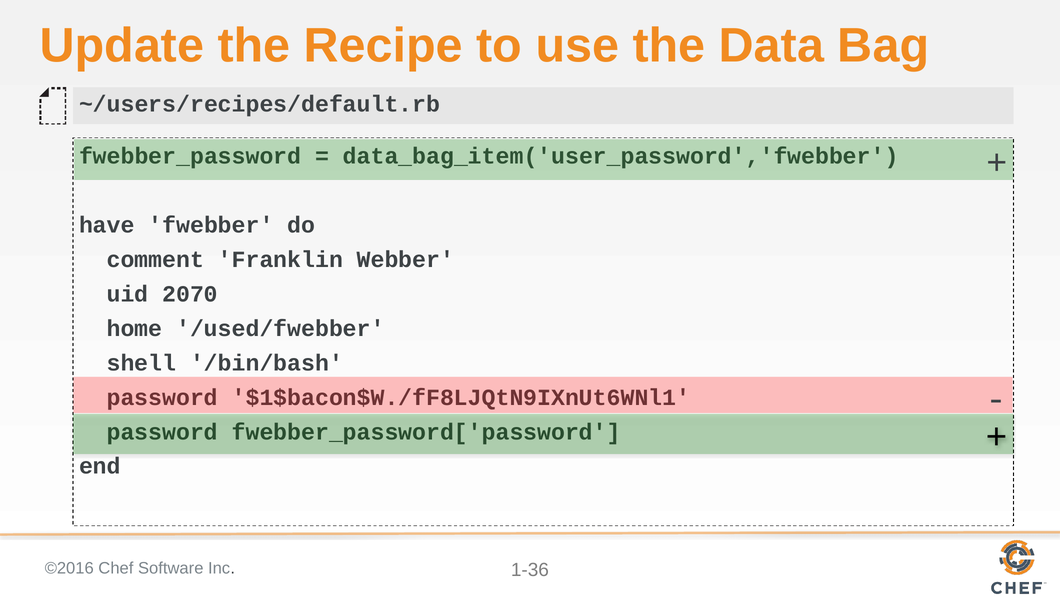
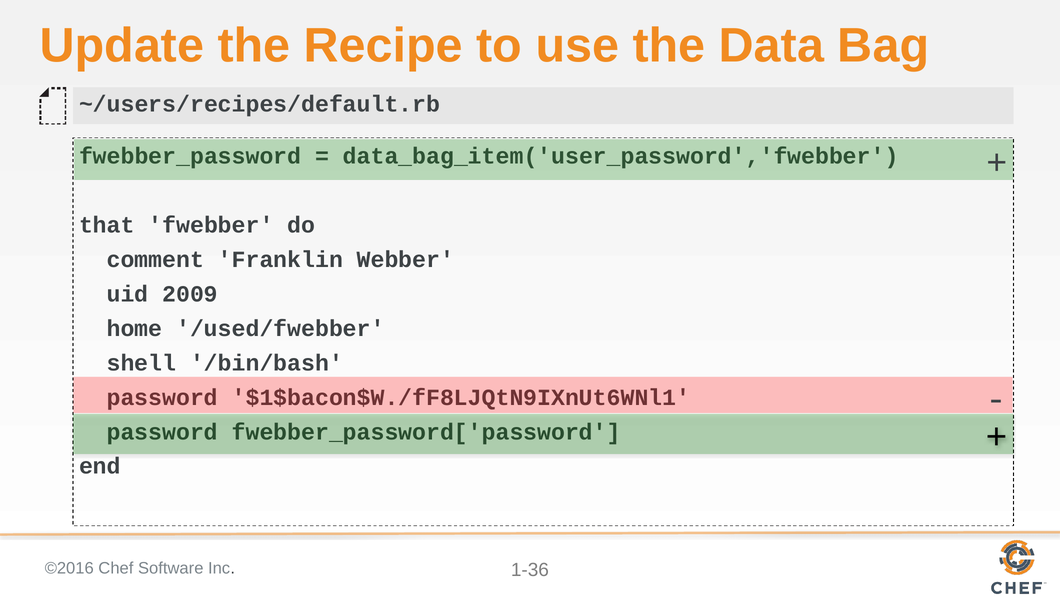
have: have -> that (107, 225)
2070: 2070 -> 2009 (190, 294)
